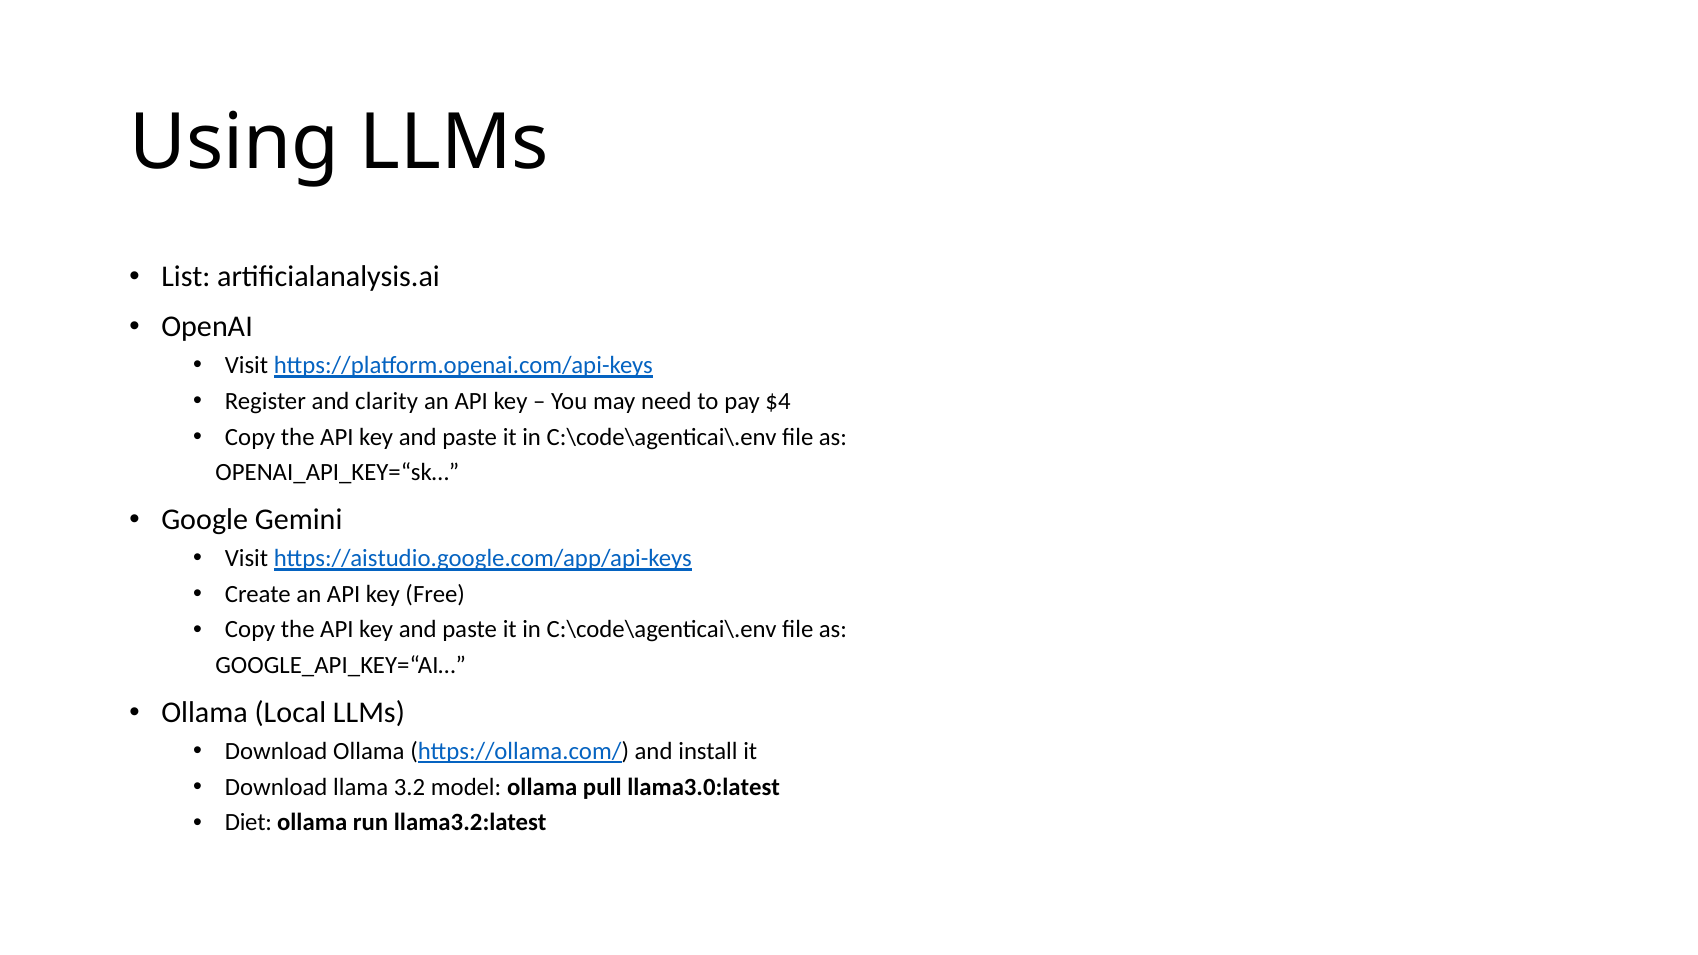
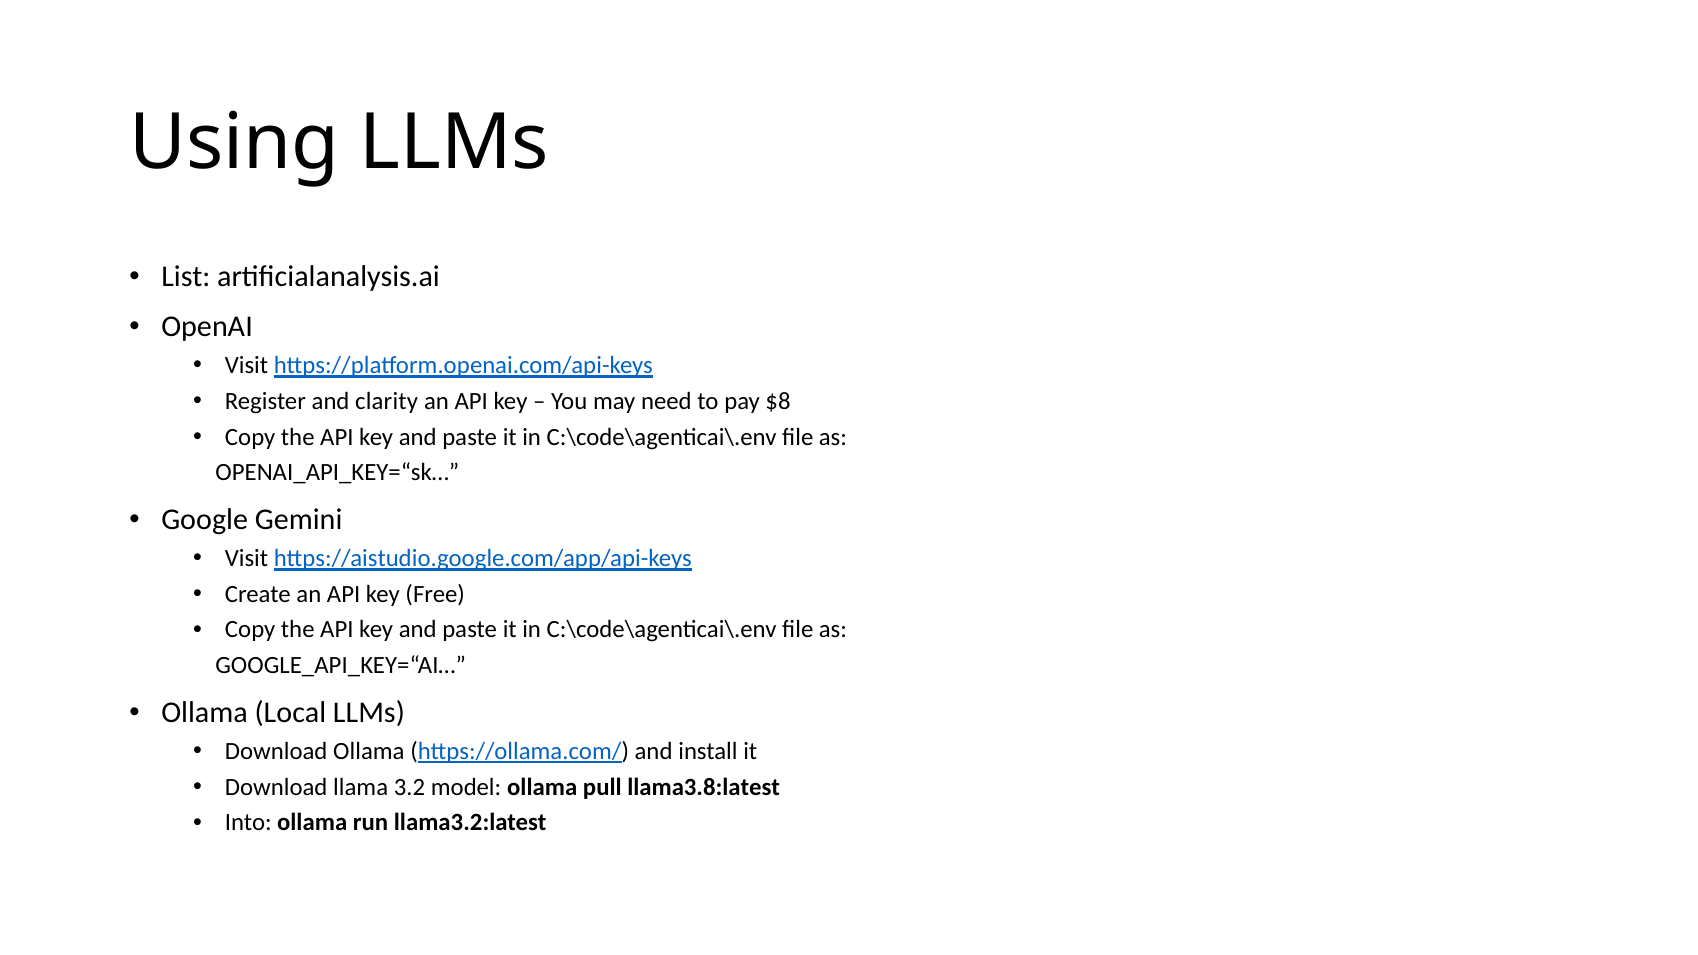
$4: $4 -> $8 (778, 401)
llama3.0:latest: llama3.0:latest -> llama3.8:latest (704, 787)
Diet: Diet -> Into (248, 823)
